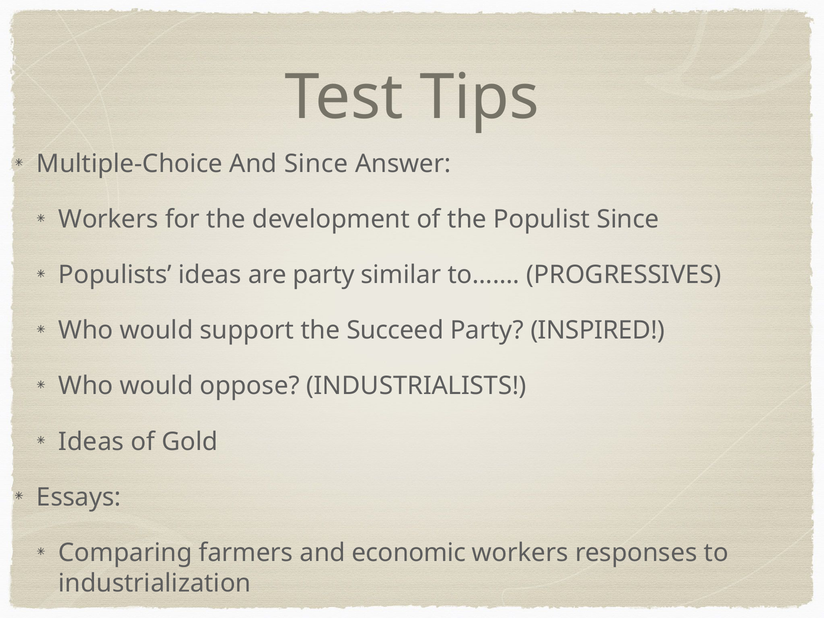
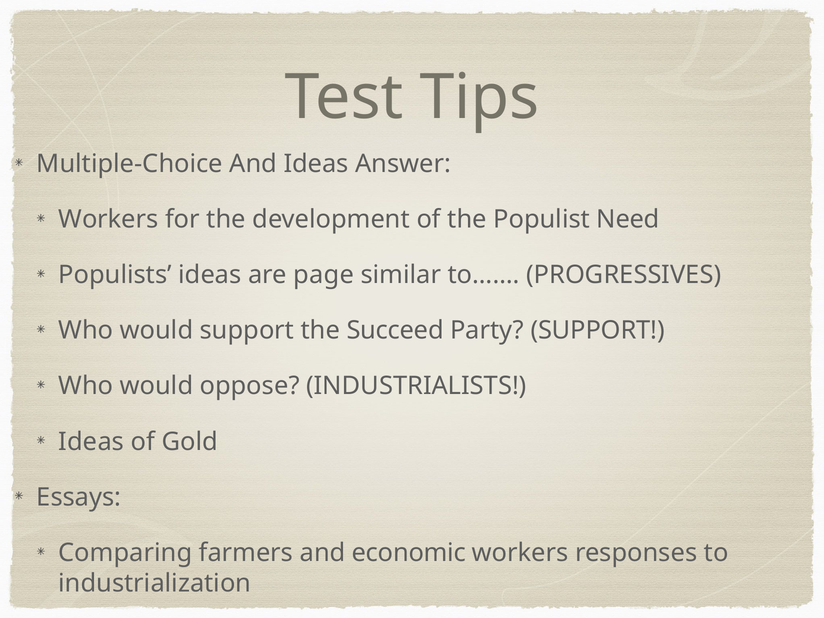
And Since: Since -> Ideas (316, 164)
Populist Since: Since -> Need (628, 219)
are party: party -> page (324, 275)
Party INSPIRED: INSPIRED -> SUPPORT (598, 331)
